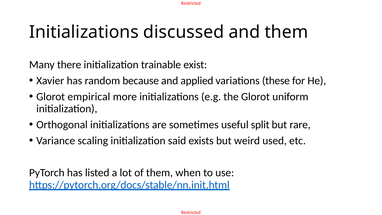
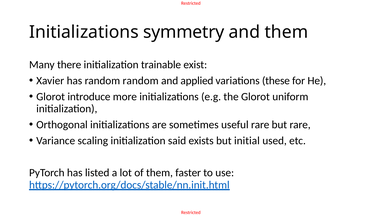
discussed: discussed -> symmetry (184, 32)
random because: because -> random (141, 81)
empirical: empirical -> introduce (89, 97)
useful split: split -> rare (260, 125)
weird: weird -> initial (247, 141)
when: when -> faster (188, 173)
